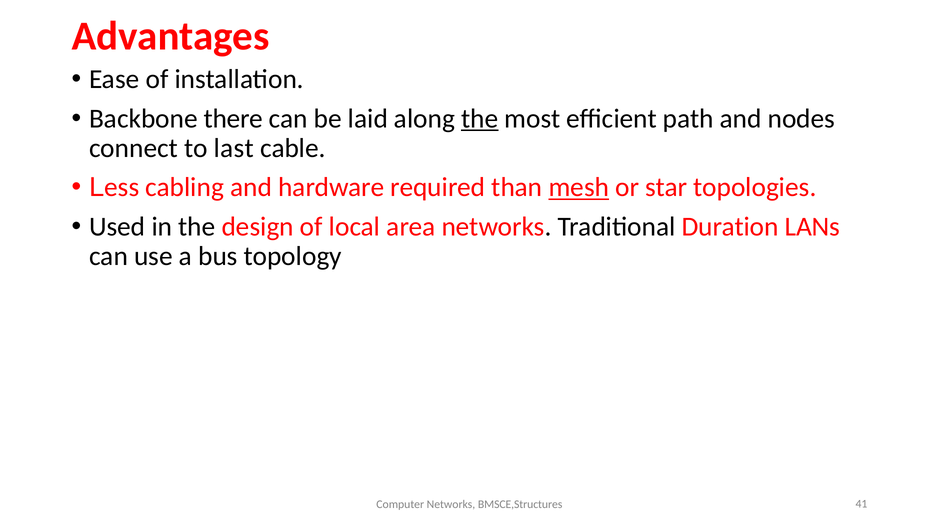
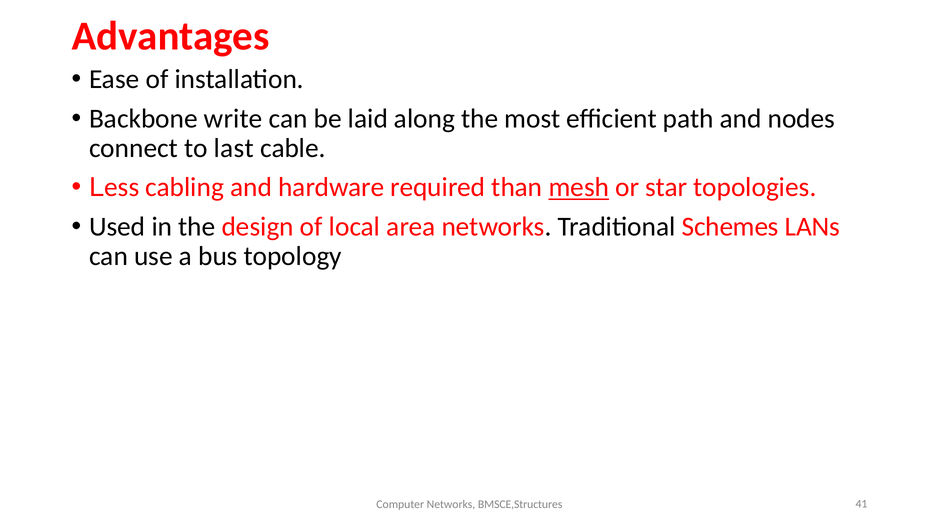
there: there -> write (233, 119)
the underline: present -> none (480, 119)
Duration: Duration -> Schemes (730, 227)
